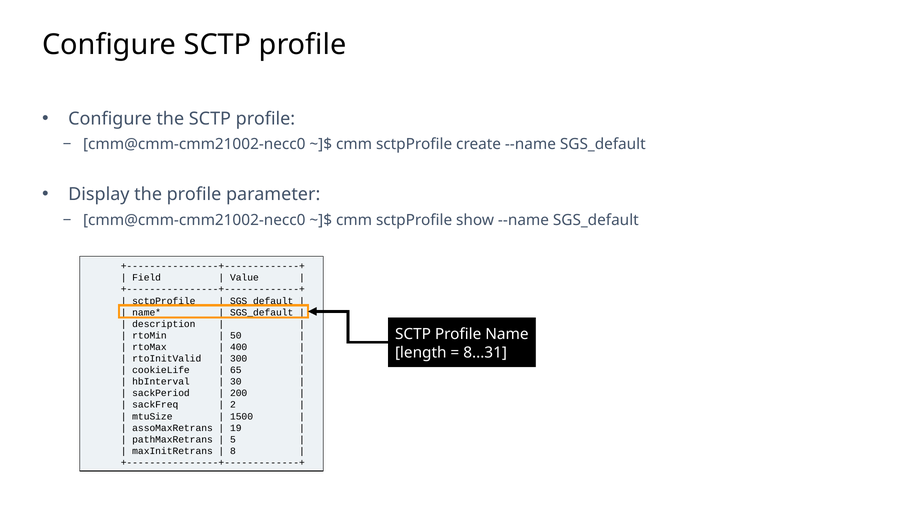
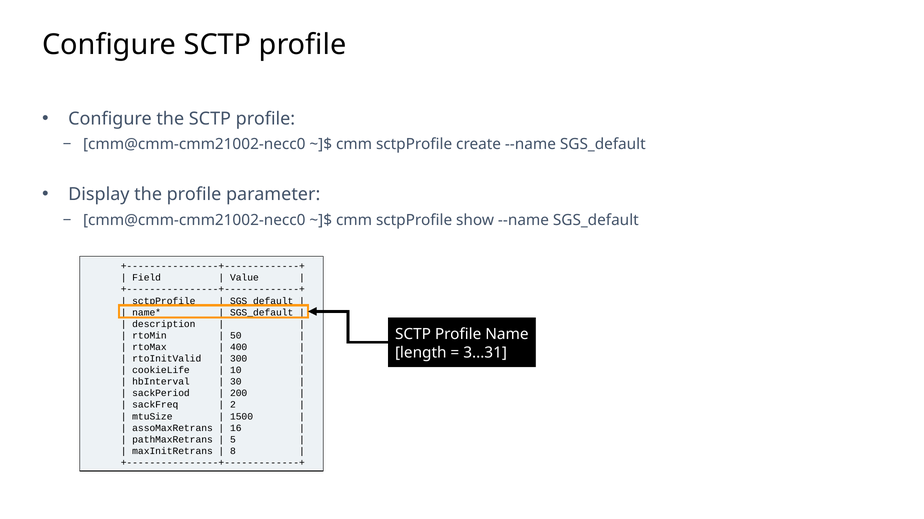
8...31: 8...31 -> 3...31 (485, 353)
65: 65 -> 10 (236, 371)
19: 19 -> 16 (236, 429)
